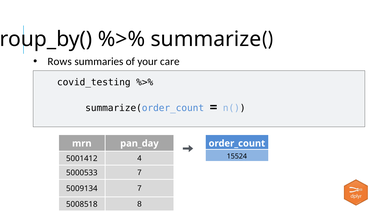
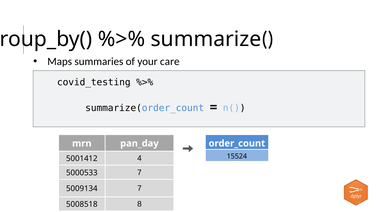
Rows: Rows -> Maps (60, 61)
